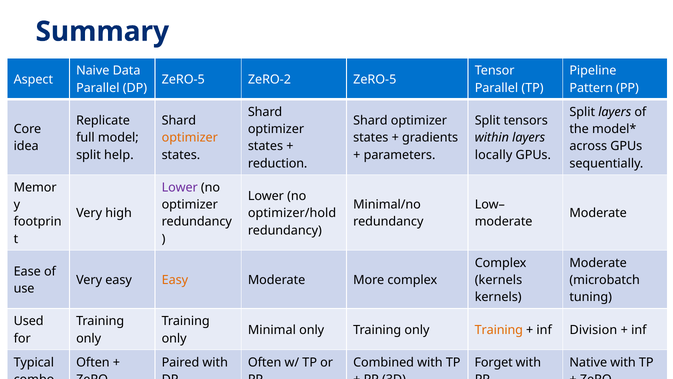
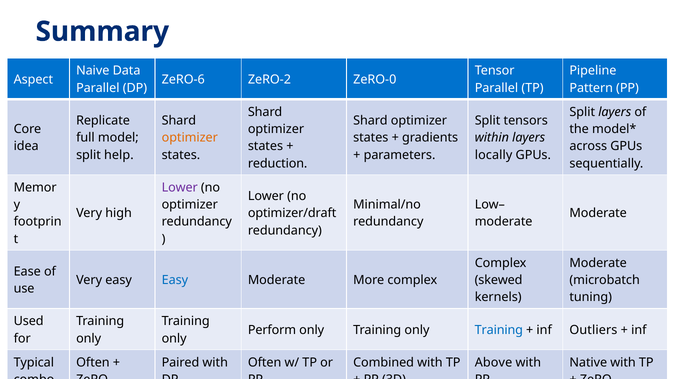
ZeRO-5: ZeRO-5 -> ZeRO-6 (183, 79)
ZeRO-2 ZeRO-5: ZeRO-5 -> ZeRO-0 (375, 79)
optimizer/hold: optimizer/hold -> optimizer/draft (292, 213)
Easy colour: orange -> blue (175, 280)
kernels: kernels -> skewed (499, 280)
Minimal: Minimal -> Perform (272, 329)
Training colour: orange -> blue (499, 329)
Division: Division -> Outliers (593, 329)
Forget: Forget -> Above (494, 362)
